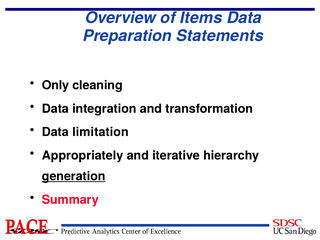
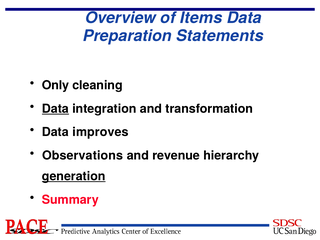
Data underline: none -> present (55, 109)
limitation: limitation -> improves (101, 132)
Appropriately: Appropriately -> Observations (83, 155)
iterative: iterative -> revenue (176, 155)
